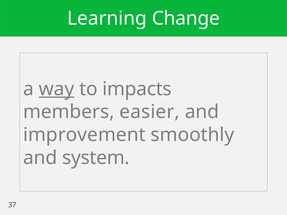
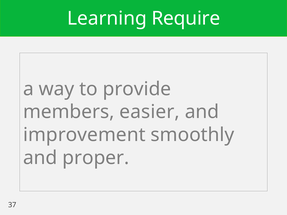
Change: Change -> Require (186, 18)
way underline: present -> none (56, 89)
impacts: impacts -> provide (137, 89)
system: system -> proper (96, 158)
